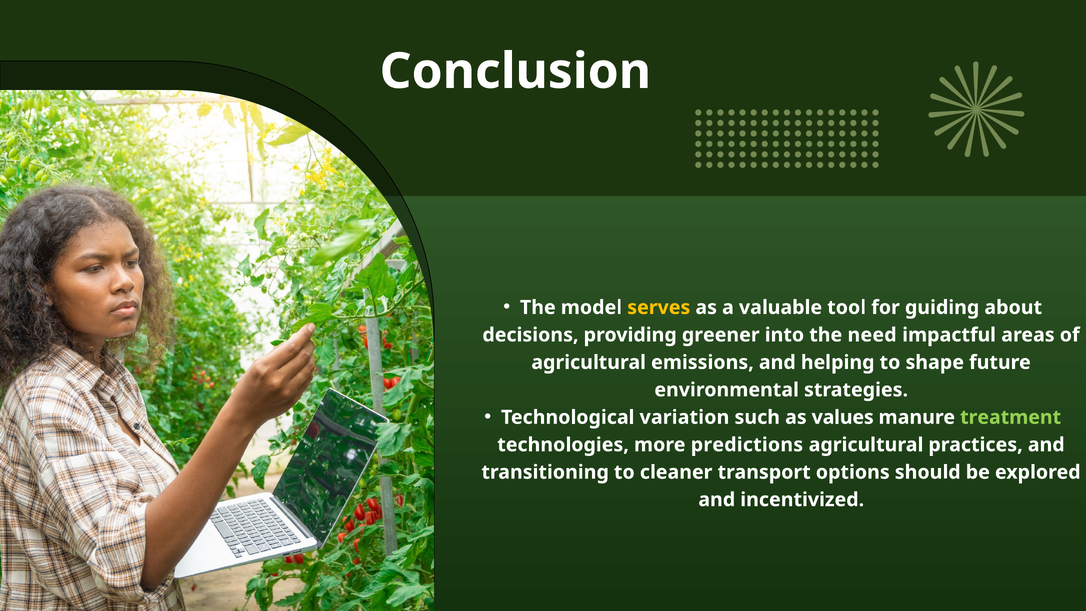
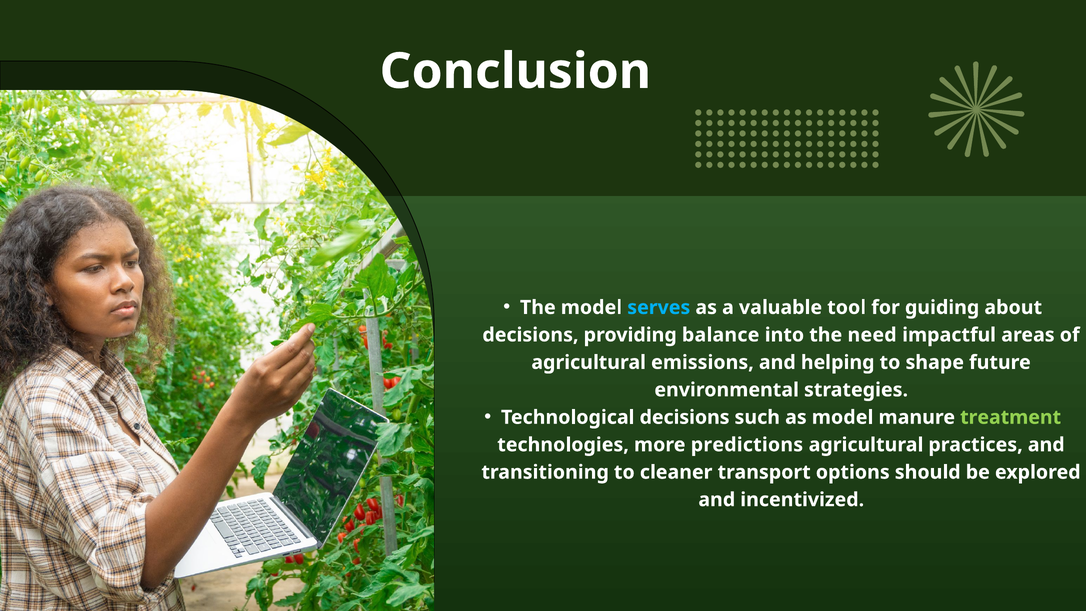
serves colour: yellow -> light blue (659, 307)
greener: greener -> balance (721, 335)
Technological variation: variation -> decisions (685, 417)
as values: values -> model (843, 417)
